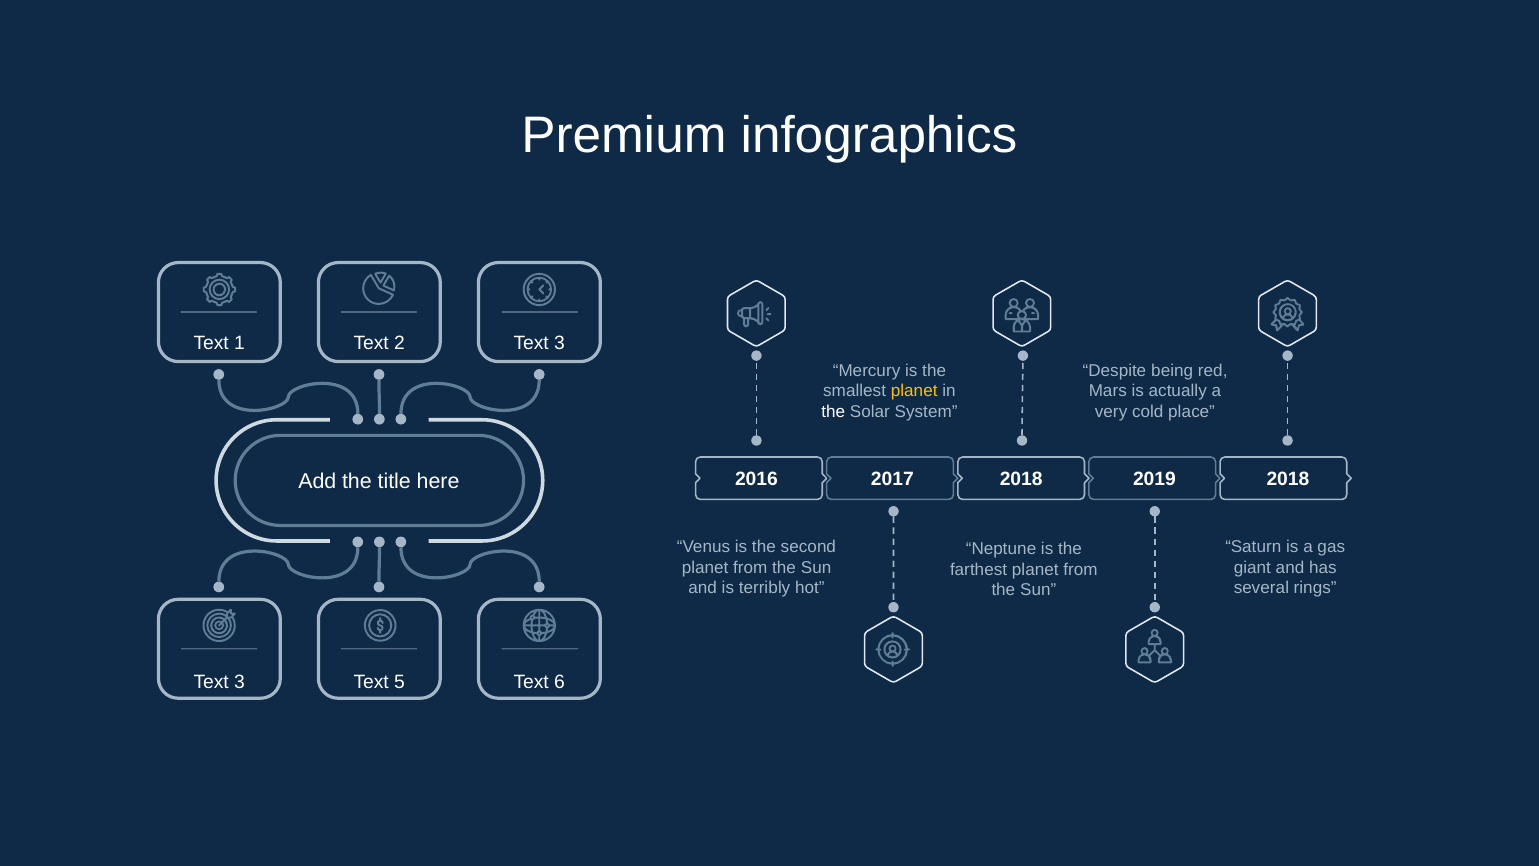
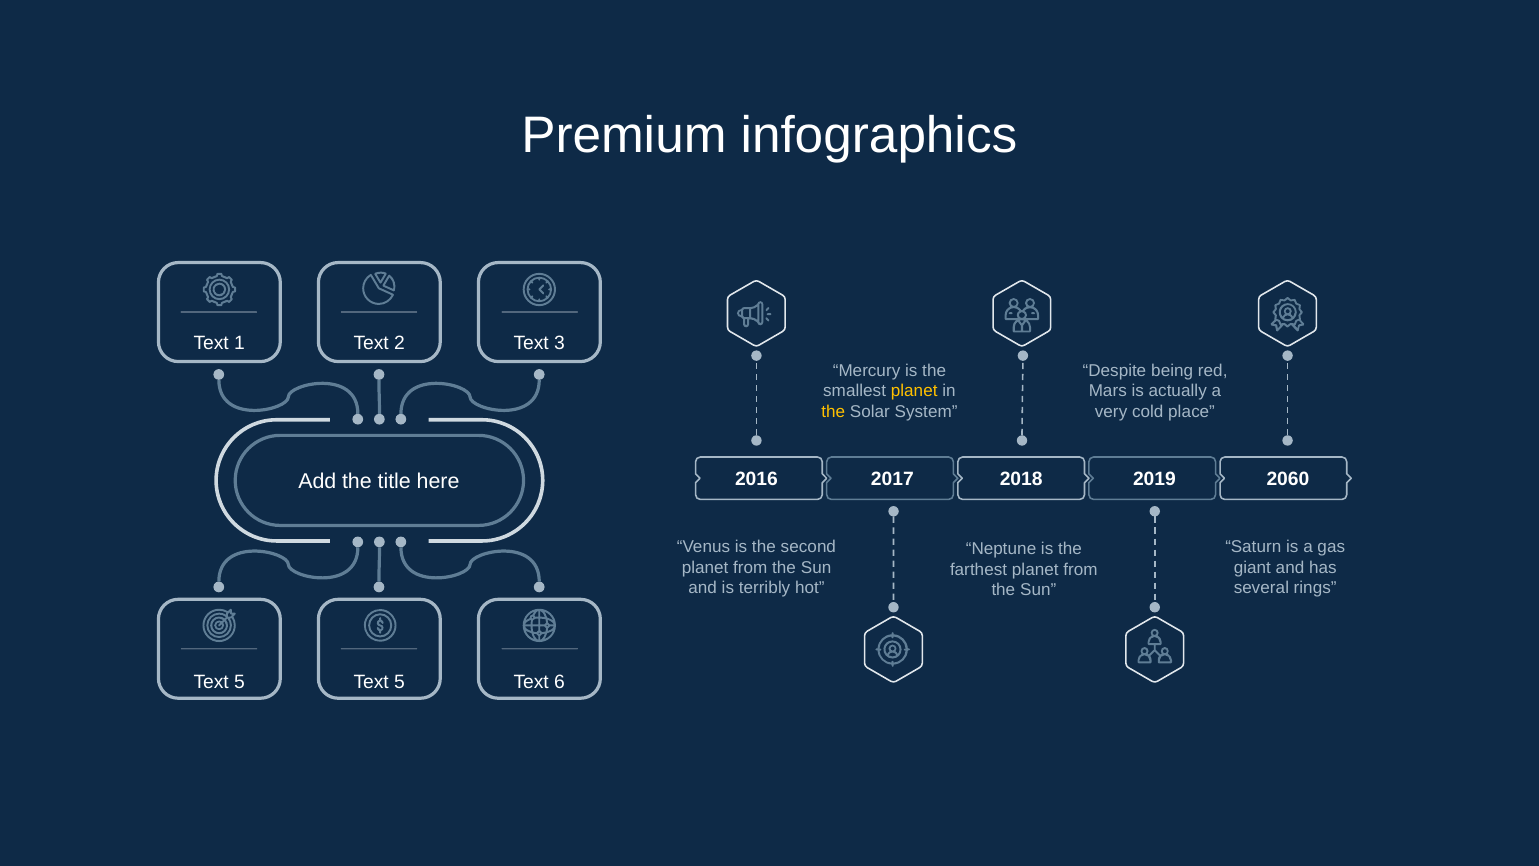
the colour: white -> yellow (833, 412)
2019 2018: 2018 -> 2060 (1288, 479)
3: 3 -> 5 (240, 682)
